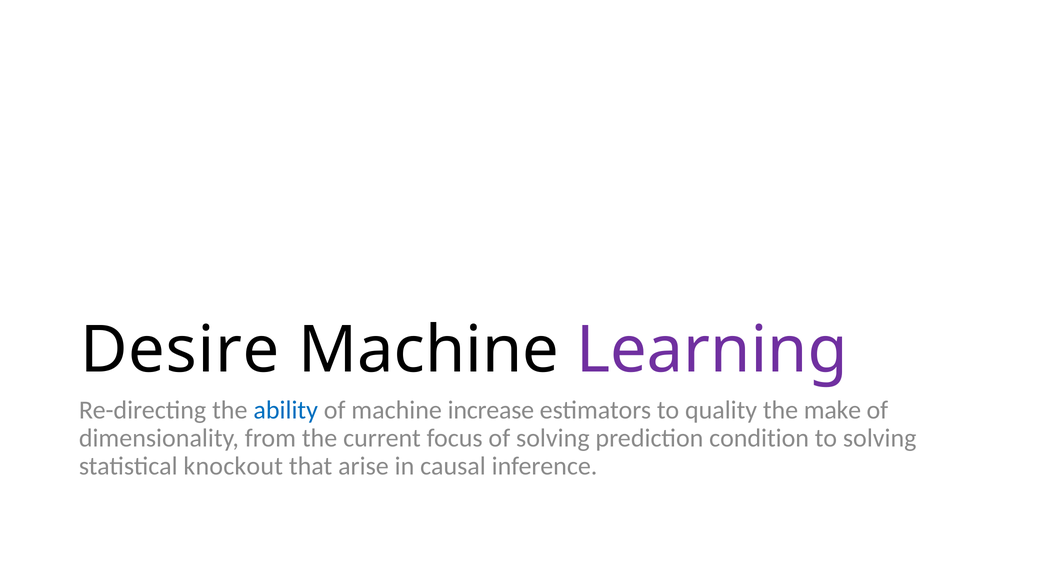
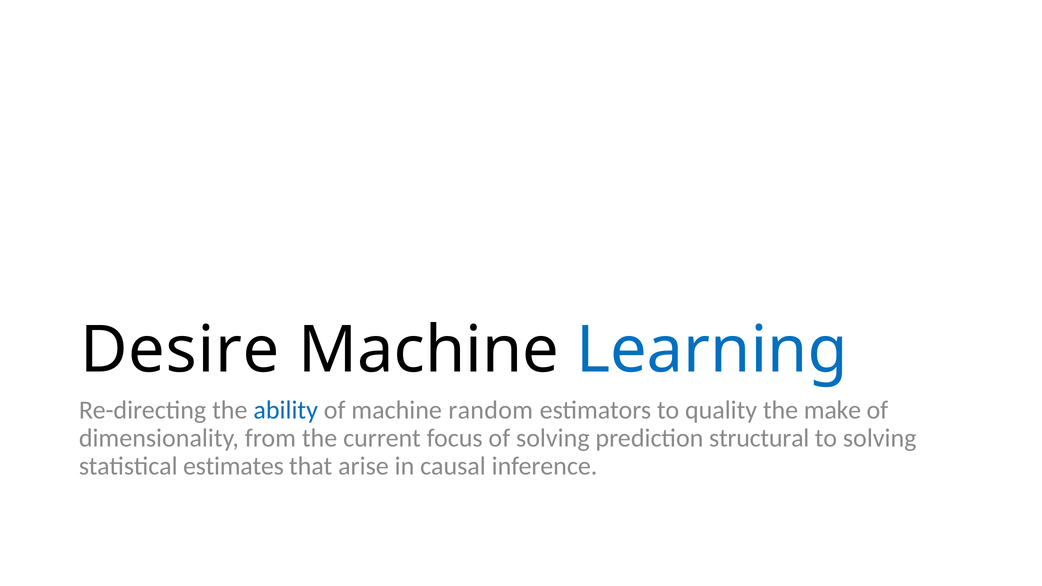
Learning colour: purple -> blue (712, 350)
increase: increase -> random (491, 410)
condition: condition -> structural (759, 438)
knockout: knockout -> estimates (233, 466)
